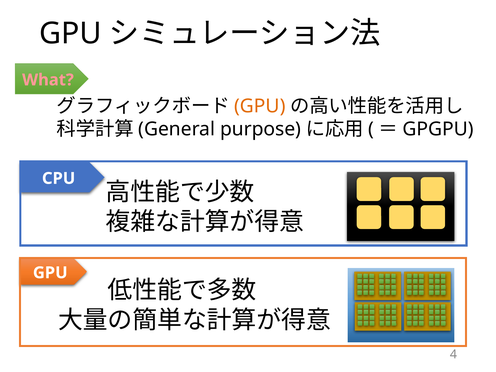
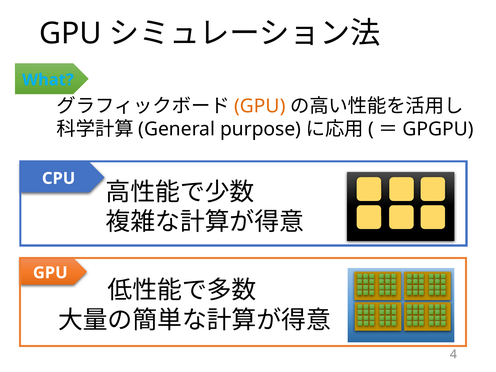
What colour: pink -> light blue (48, 80)
